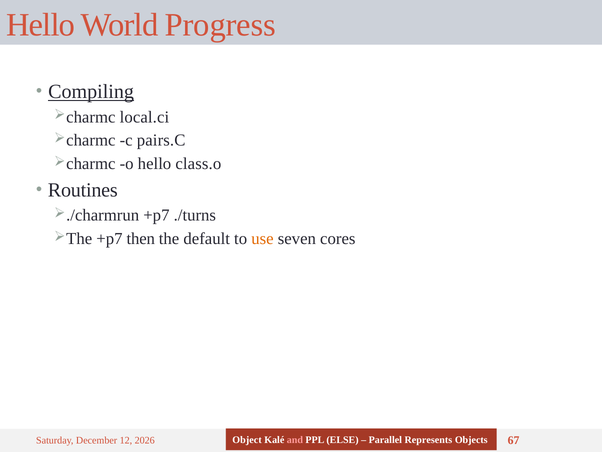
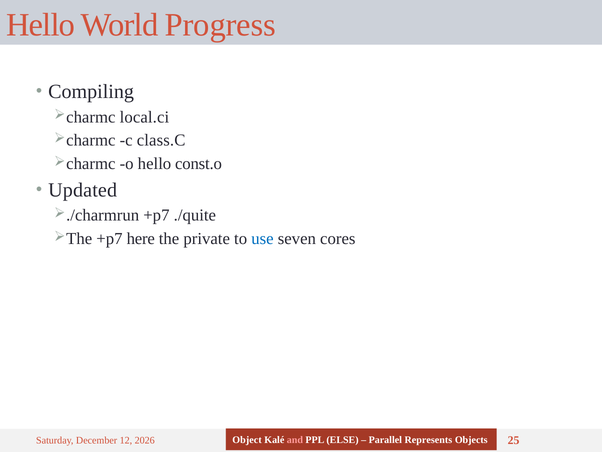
Compiling underline: present -> none (91, 92)
pairs.C: pairs.C -> class.C (161, 140)
class.o: class.o -> const.o (198, 164)
Routines: Routines -> Updated (83, 190)
./turns: ./turns -> ./quite (195, 215)
then: then -> here (141, 239)
default: default -> private (207, 239)
use colour: orange -> blue (262, 239)
67: 67 -> 25 (514, 440)
